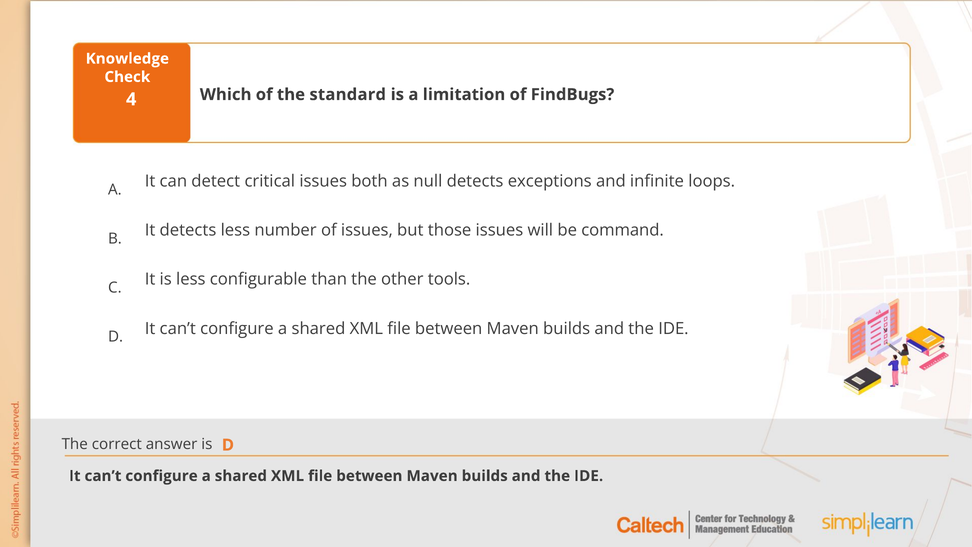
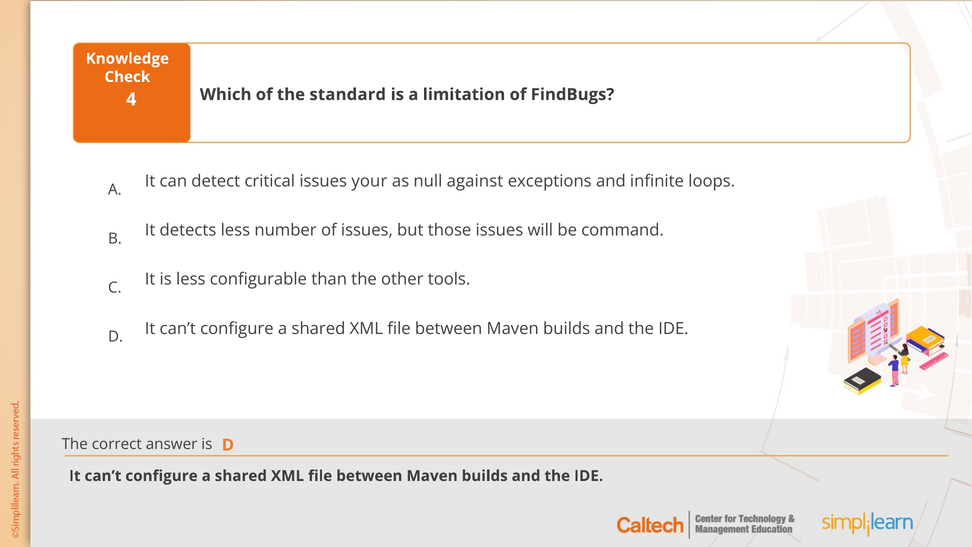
both: both -> your (369, 181)
null detects: detects -> against (475, 181)
